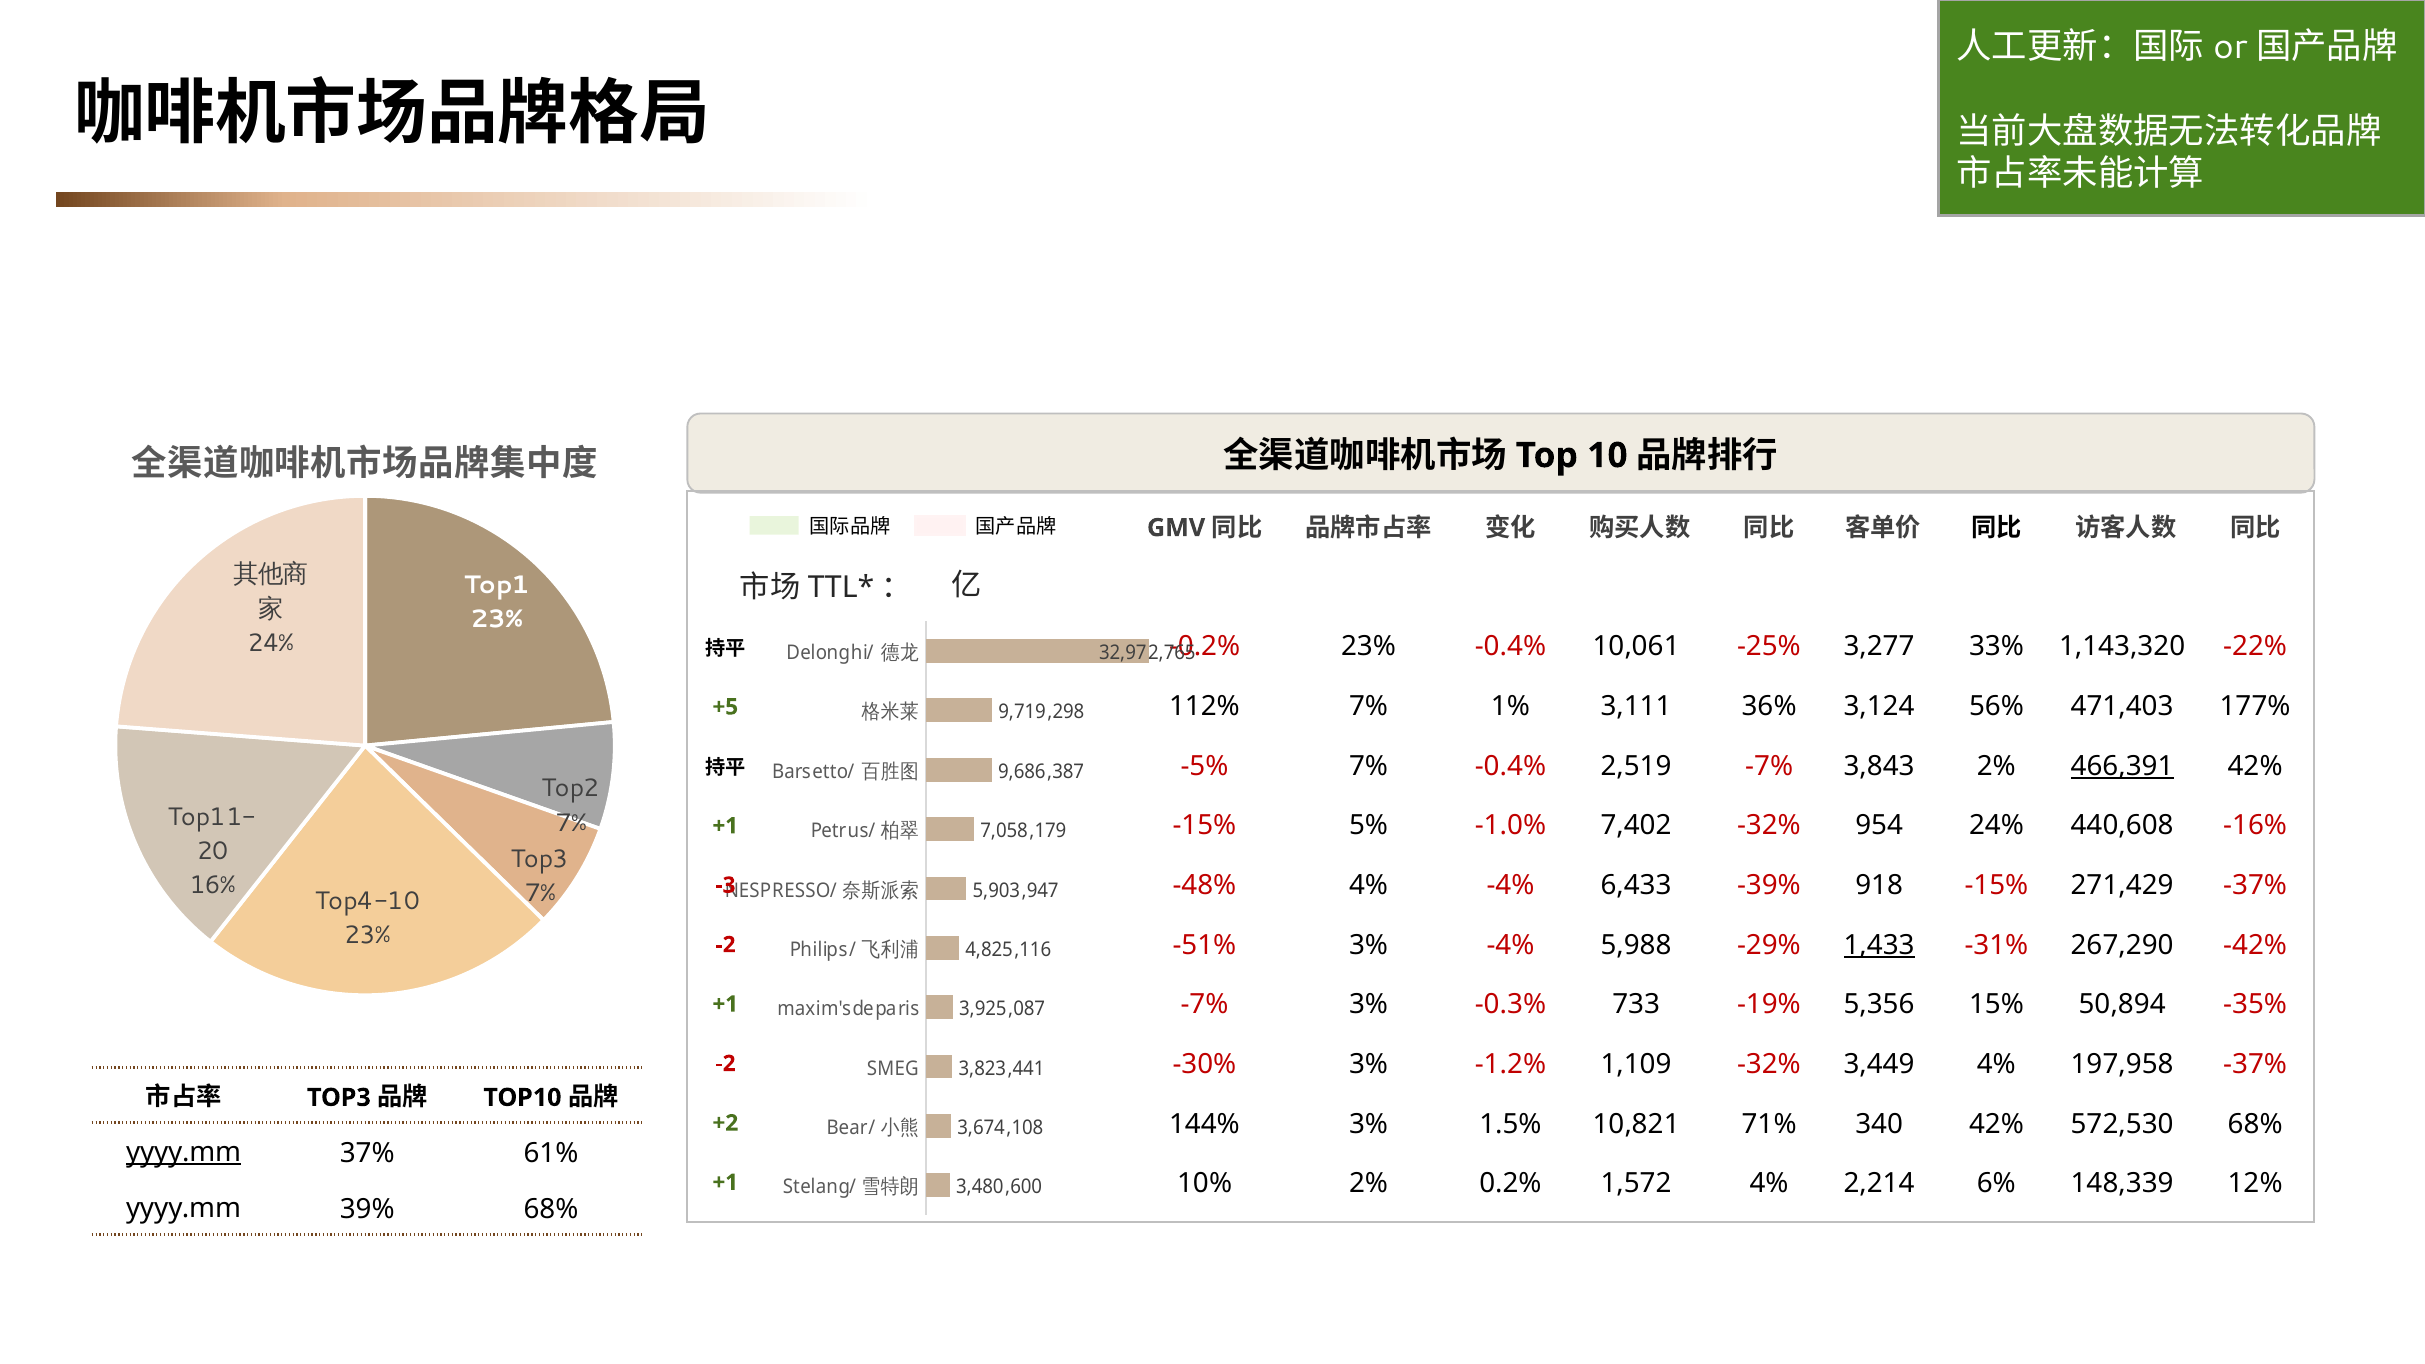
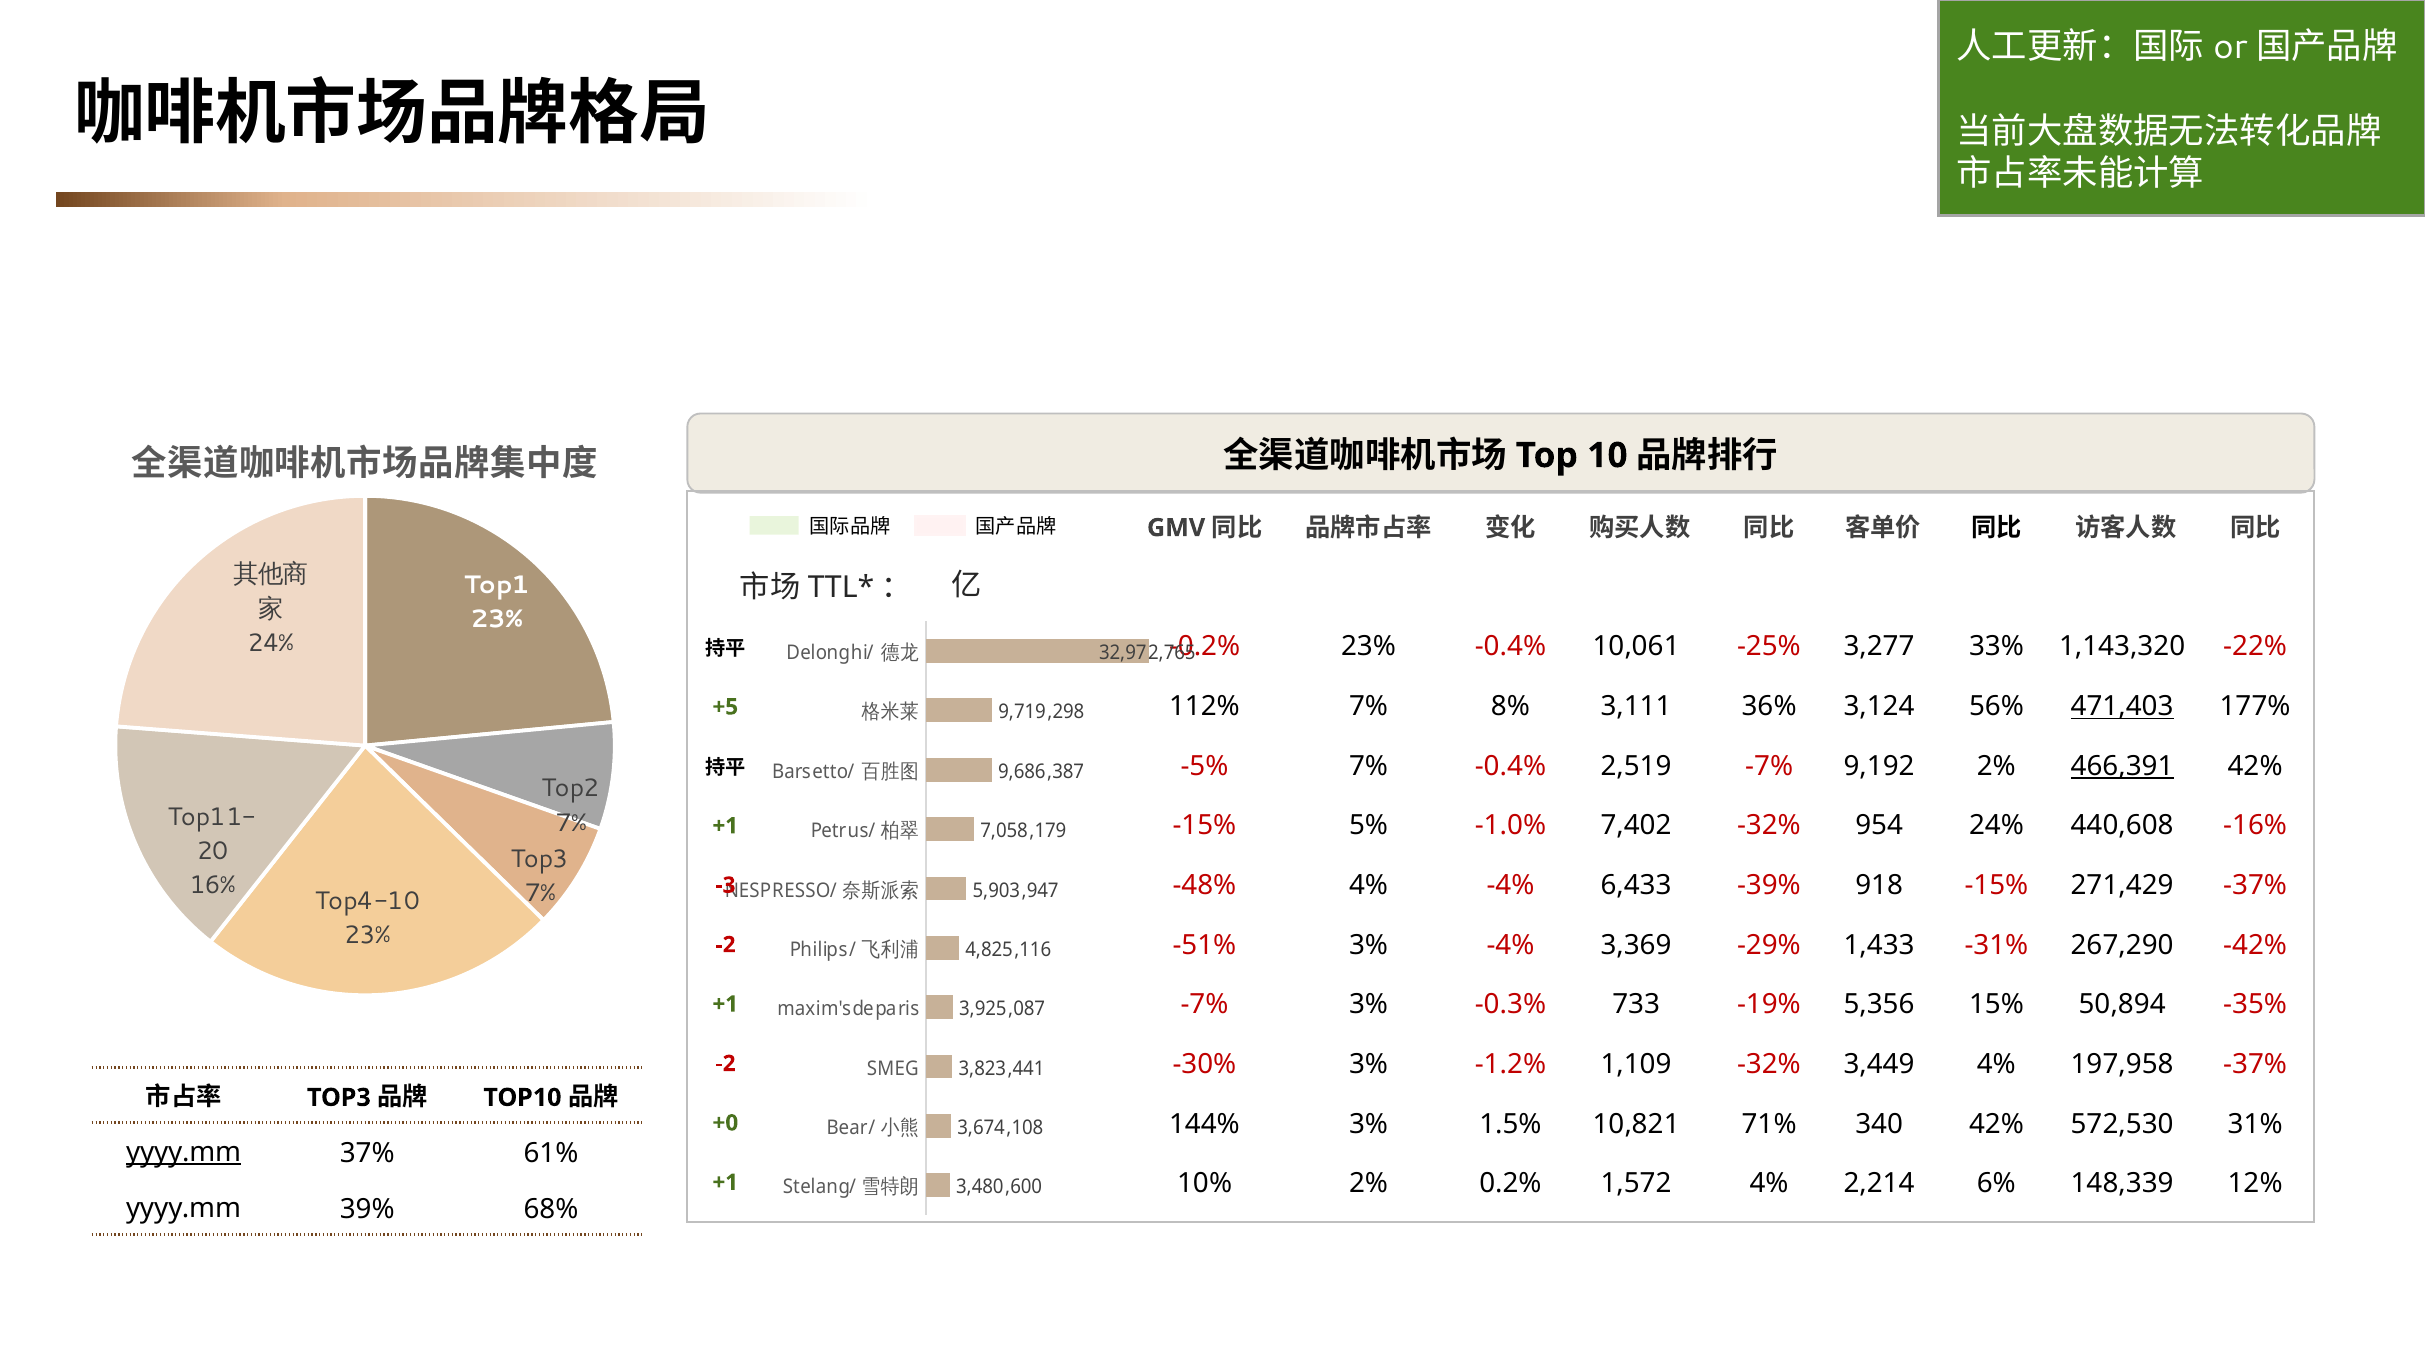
1%: 1% -> 8% (1510, 706)
471,403 underline: none -> present (2122, 706)
3,843: 3,843 -> 9,192 (1879, 766)
5,988: 5,988 -> 3,369 (1636, 945)
1,433 underline: present -> none (1879, 945)
572,530 68%: 68% -> 31% (2255, 1124)
+2: +2 -> +0 (725, 1123)
